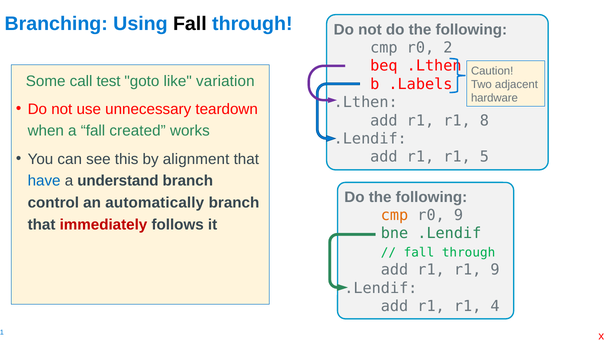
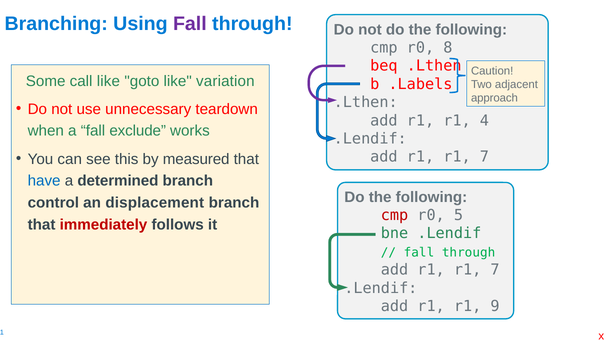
Fall colour: black -> purple (190, 24)
2: 2 -> 8 (448, 48)
call test: test -> like (108, 81)
hardware: hardware -> approach (494, 98)
8: 8 -> 4 (484, 121)
created: created -> exclude (138, 131)
5: 5 -> 7 (484, 157)
alignment: alignment -> measured (196, 159)
understand: understand -> determined (118, 181)
automatically: automatically -> displacement (155, 203)
cmp colour: orange -> red (395, 216)
r0 9: 9 -> 5 (458, 216)
9: 9 -> 7 (495, 270)
4: 4 -> 9 (495, 307)
